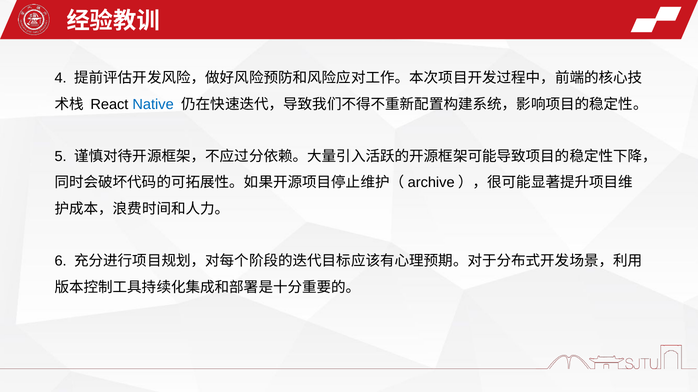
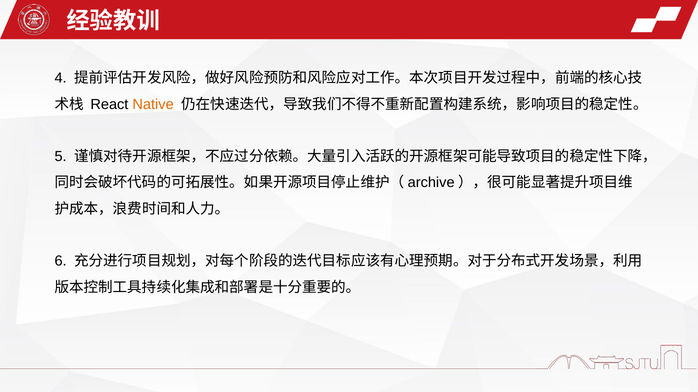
Native colour: blue -> orange (153, 104)
